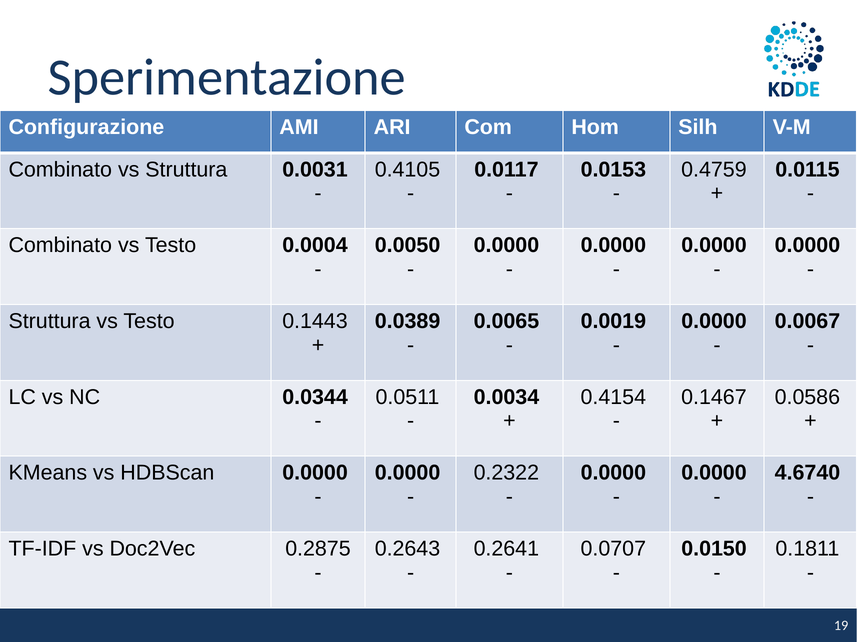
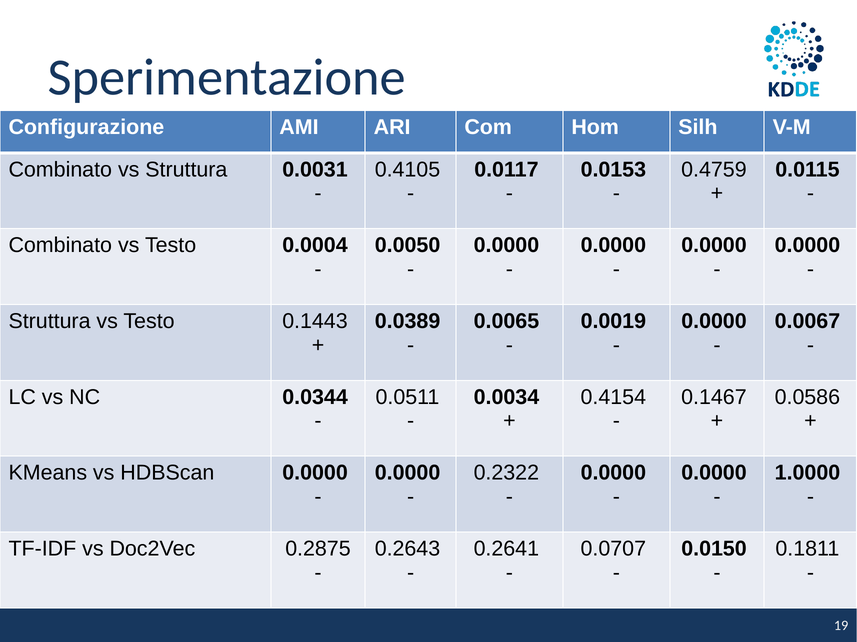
4.6740: 4.6740 -> 1.0000 (807, 473)
